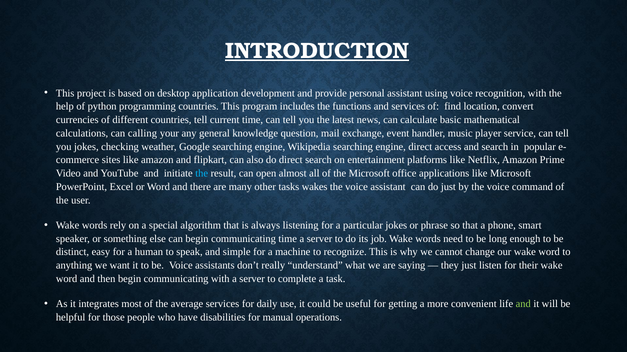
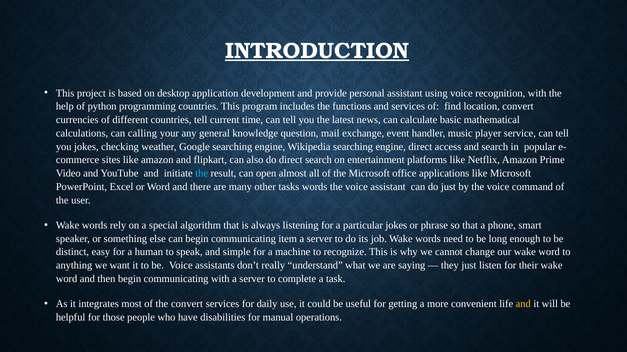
tasks wakes: wakes -> words (315, 187)
communicating time: time -> item (288, 239)
the average: average -> convert (187, 304)
and colour: light green -> yellow (523, 304)
